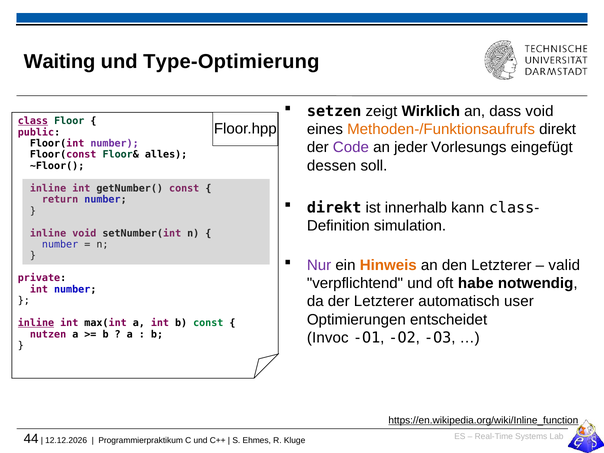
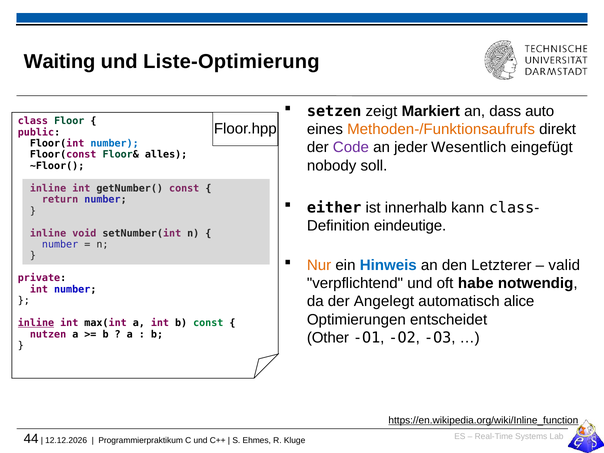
Type-Optimierung: Type-Optimierung -> Liste-Optimierung (231, 61)
Wirklich: Wirklich -> Markiert (431, 111)
dass void: void -> auto (540, 111)
class underline: present -> none (33, 121)
number colour: purple -> blue (115, 143)
Vorlesungs: Vorlesungs -> Wesentlich (469, 147)
dessen: dessen -> nobody (332, 166)
direkt: direkt -> either (334, 208)
simulation: simulation -> eindeutige (410, 226)
Nur colour: purple -> orange (319, 265)
Hinweis colour: orange -> blue (388, 265)
der Letzterer: Letzterer -> Angelegt (384, 301)
user: user -> alice (519, 301)
Invoc: Invoc -> Other (328, 338)
